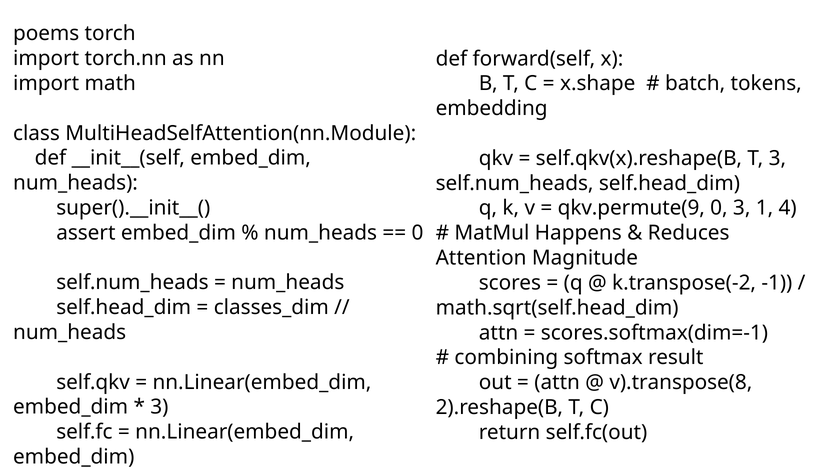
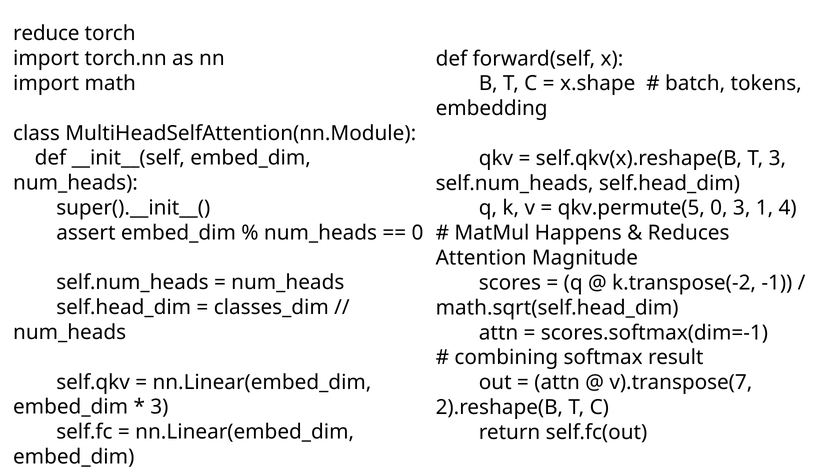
poems: poems -> reduce (46, 34)
qkv.permute(9: qkv.permute(9 -> qkv.permute(5 (631, 208)
v).transpose(8: v).transpose(8 -> v).transpose(7 (681, 382)
